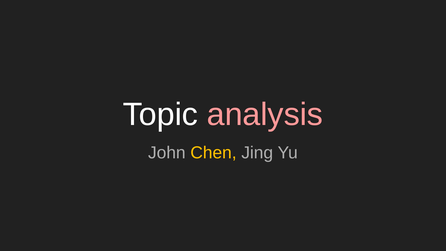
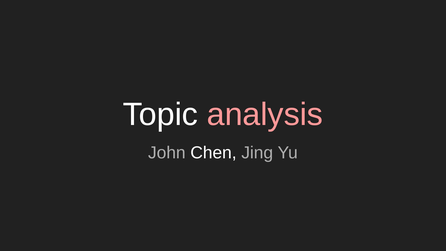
Chen colour: yellow -> white (213, 153)
